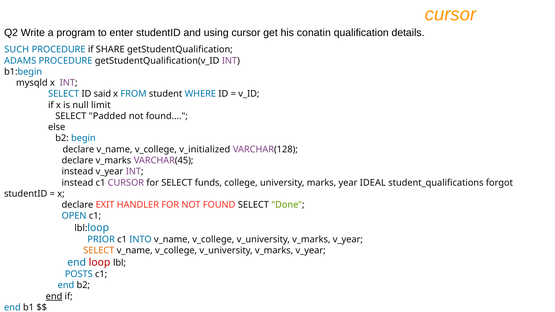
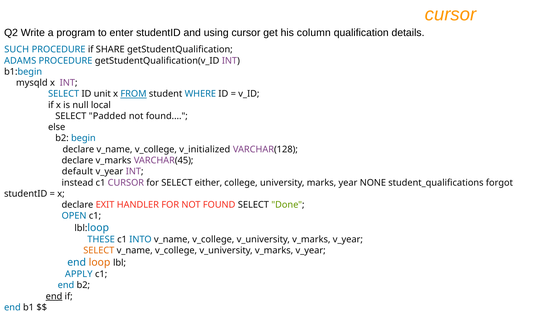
conatin: conatin -> column (314, 33)
said: said -> unit (102, 94)
FROM underline: none -> present (134, 94)
limit: limit -> local (101, 105)
instead: instead -> default (77, 172)
funds: funds -> either (208, 183)
IDEAL: IDEAL -> NONE (373, 183)
PRIOR: PRIOR -> THESE (101, 240)
loop colour: red -> orange (100, 263)
POSTS: POSTS -> APPLY (79, 274)
